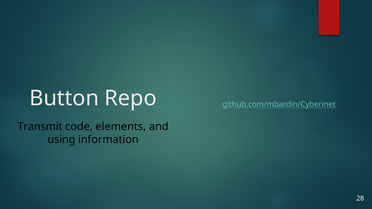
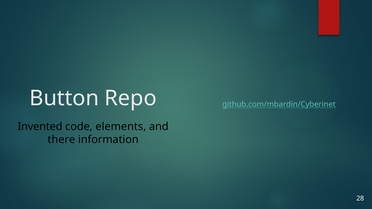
Transmit: Transmit -> Invented (40, 127)
using: using -> there (61, 140)
